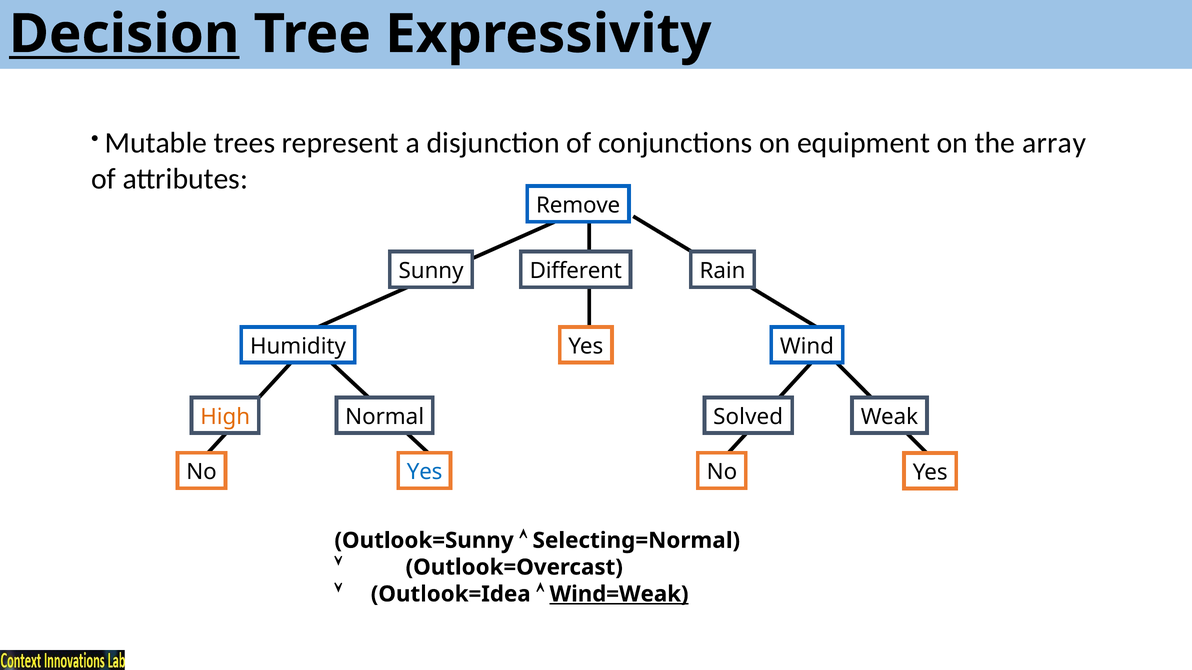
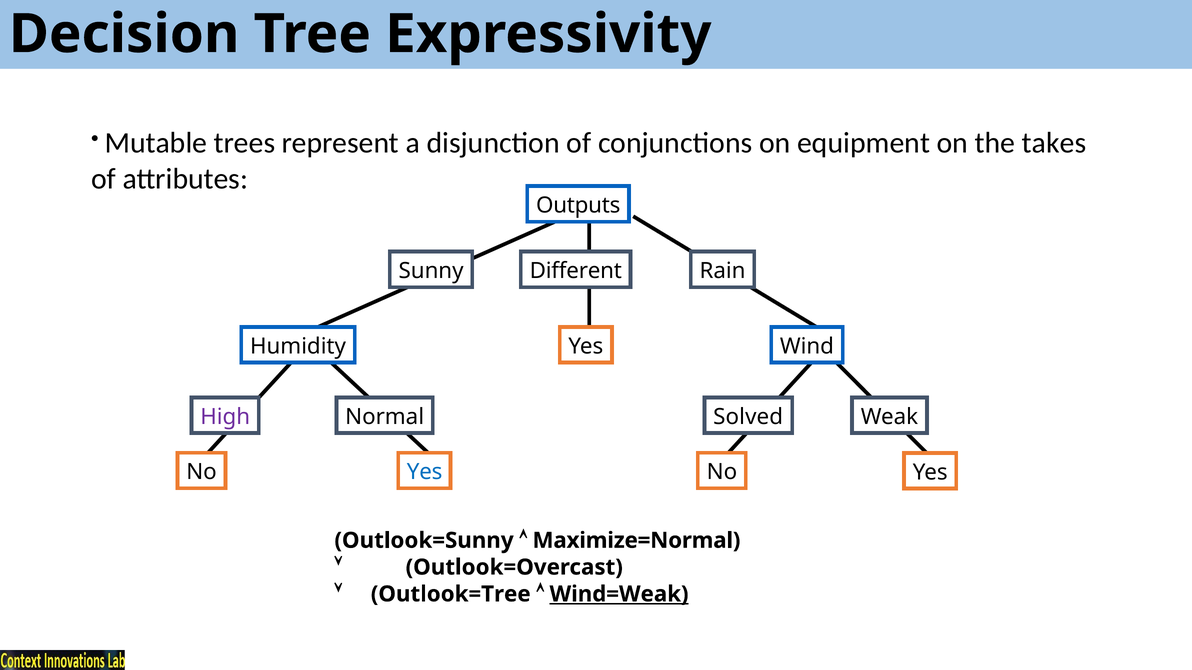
Decision underline: present -> none (124, 34)
array: array -> takes (1054, 143)
Remove: Remove -> Outputs (578, 206)
High colour: orange -> purple (225, 417)
Selecting=Normal: Selecting=Normal -> Maximize=Normal (636, 541)
Outlook=Idea: Outlook=Idea -> Outlook=Tree (451, 594)
